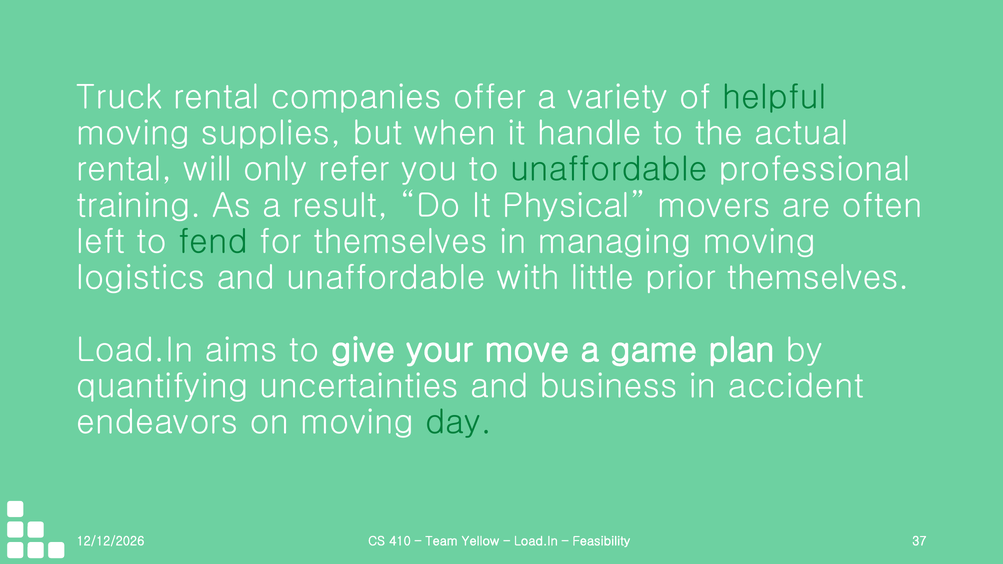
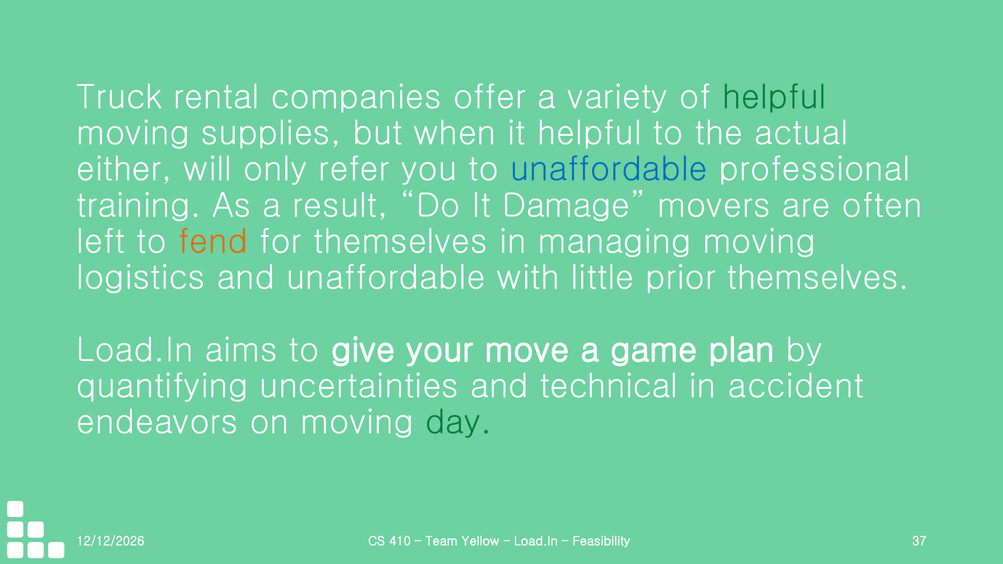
it handle: handle -> helpful (589, 133)
rental: rental -> either (125, 169)
unaffordable colour: green -> blue (609, 169)
Physical: Physical -> Damage (574, 206)
fend colour: green -> orange (213, 242)
business: business -> technical (609, 386)
